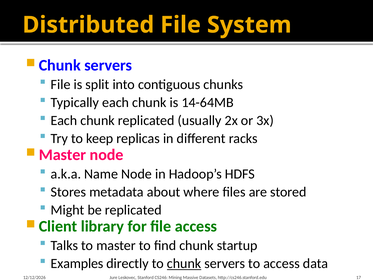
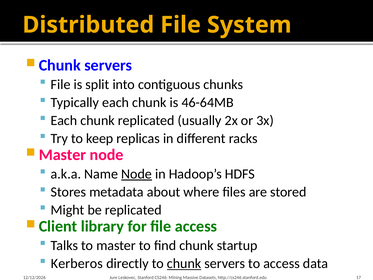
14-64MB: 14-64MB -> 46-64MB (208, 102)
Node underline: none -> present (137, 174)
Examples: Examples -> Kerberos (77, 263)
